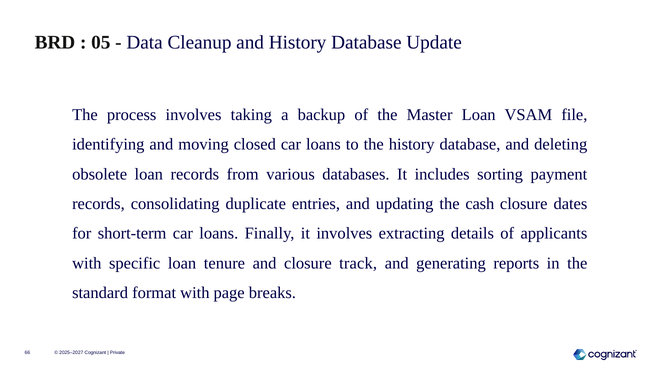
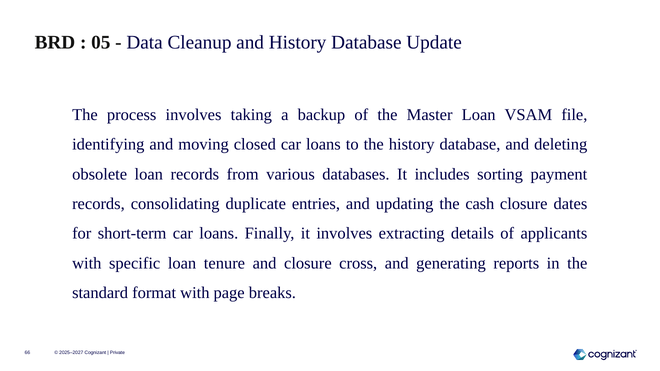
track: track -> cross (358, 263)
